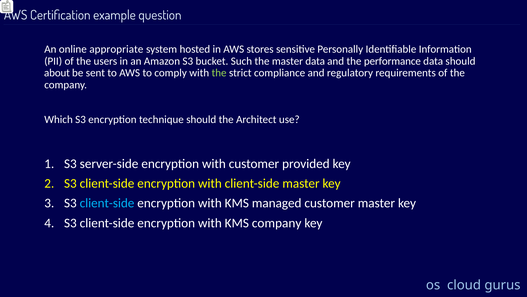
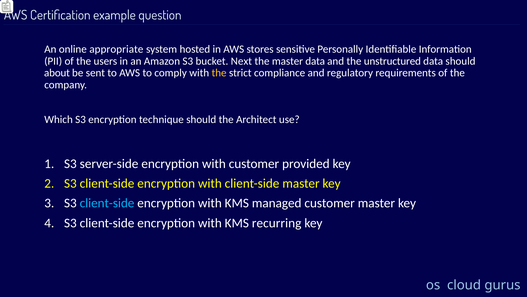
Such: Such -> Next (241, 61)
performance: performance -> unstructured (392, 61)
the colour: light green -> yellow (219, 73)
KMS company: company -> recurring (277, 223)
